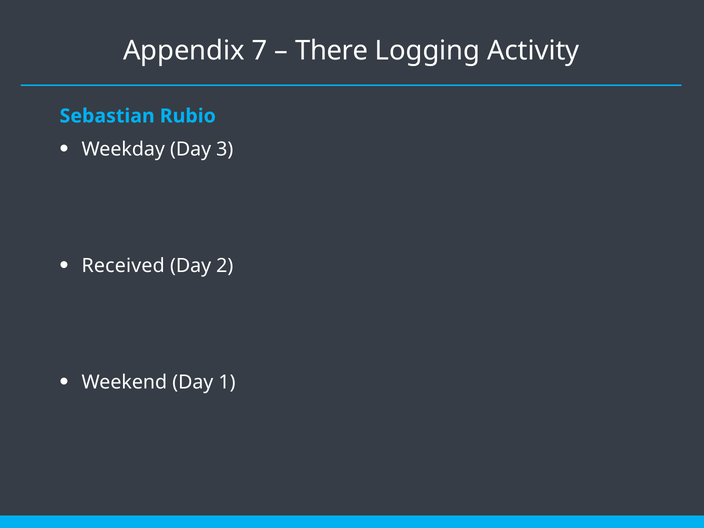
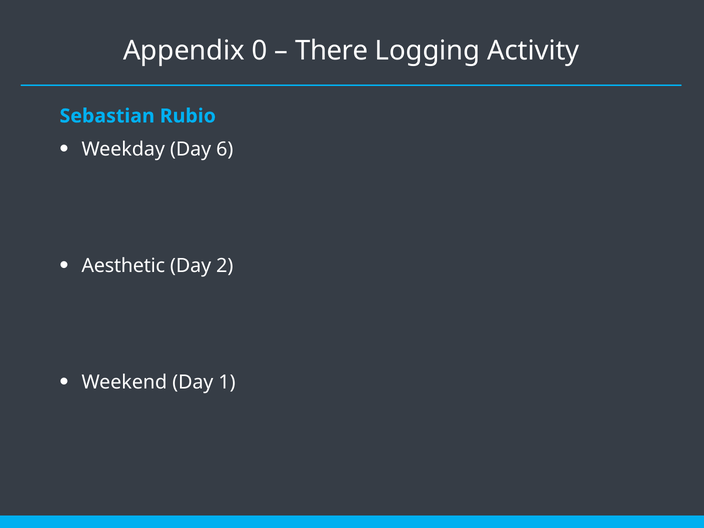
7: 7 -> 0 (260, 51)
3: 3 -> 6 (225, 149)
Received: Received -> Aesthetic (123, 266)
